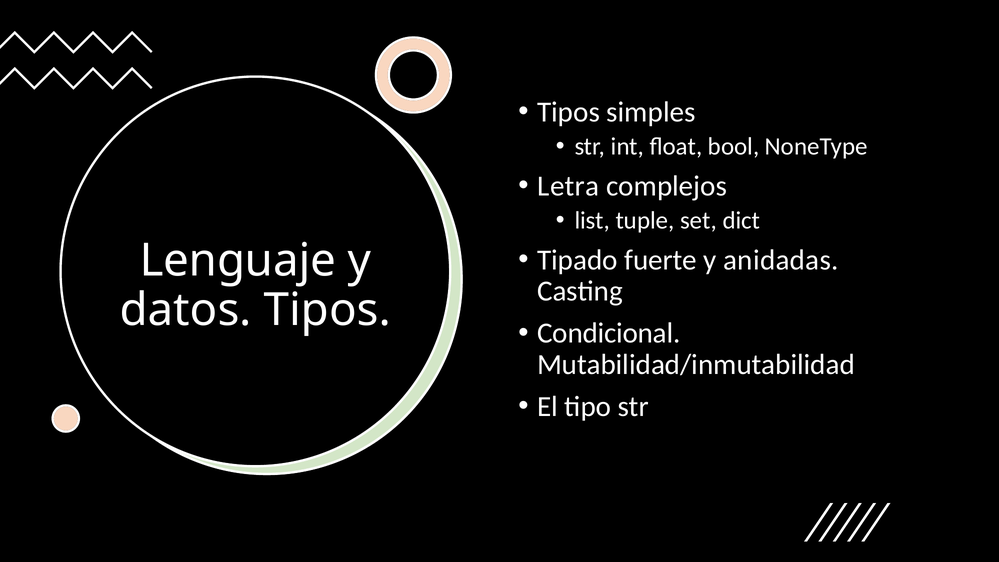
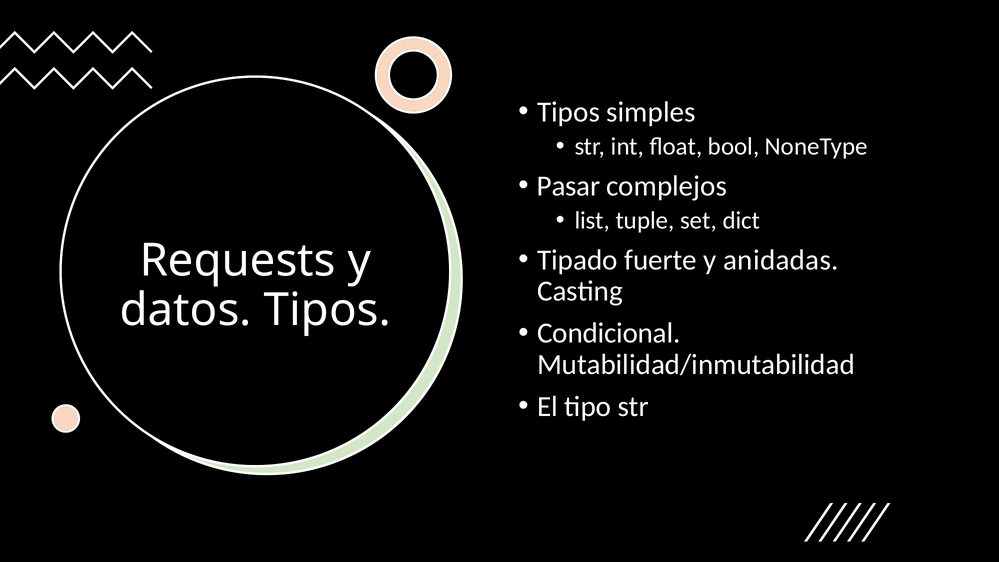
Letra: Letra -> Pasar (569, 186)
Lenguaje: Lenguaje -> Requests (238, 261)
